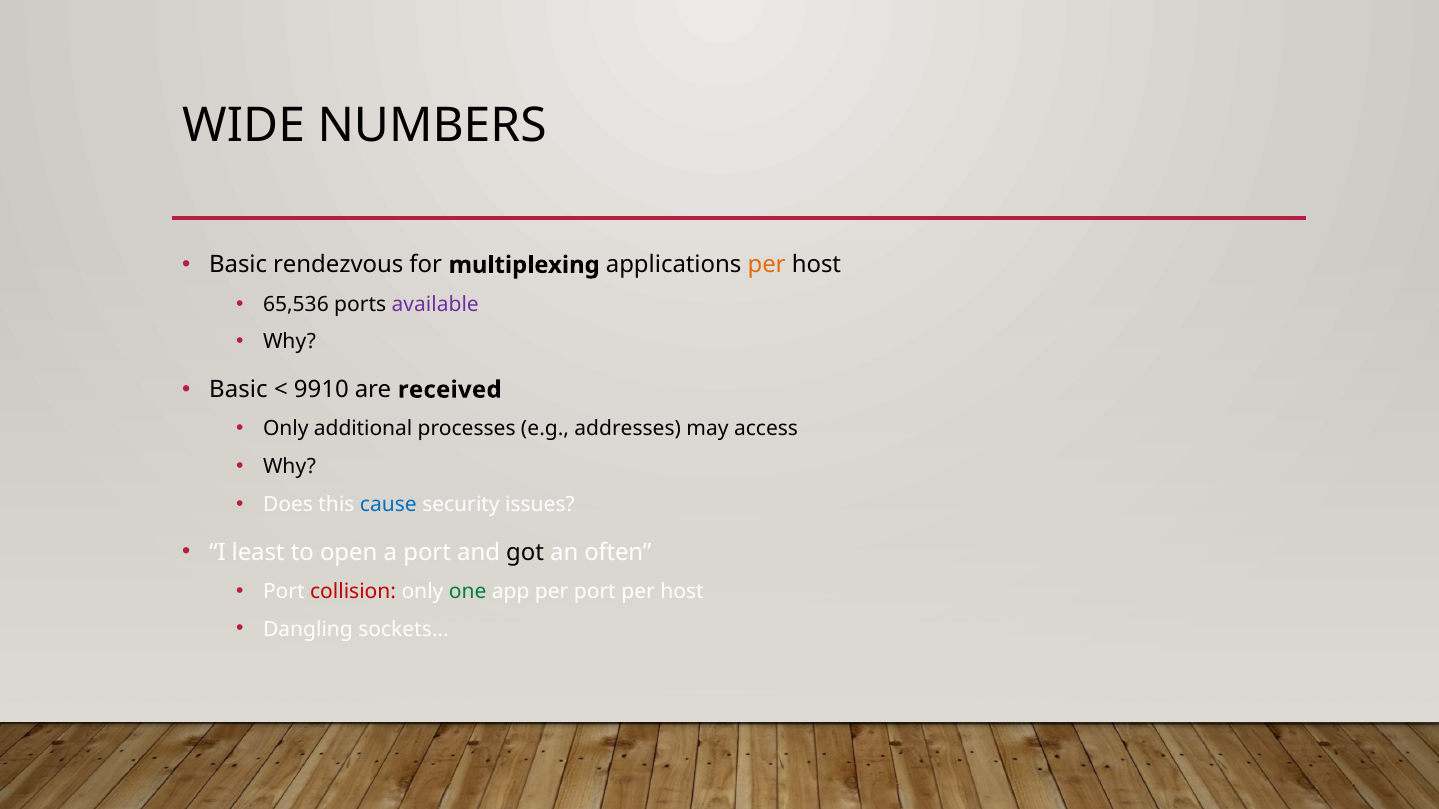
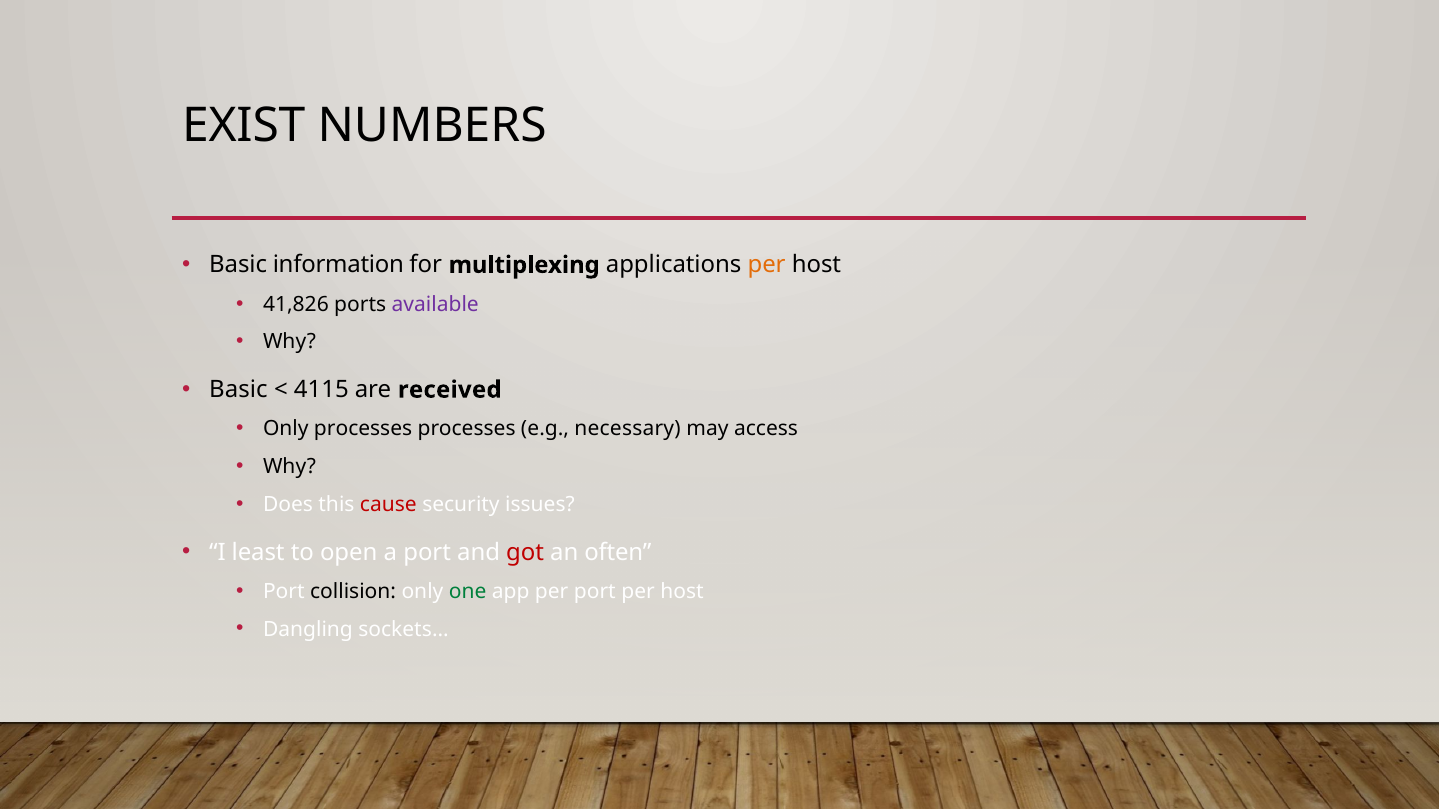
WIDE: WIDE -> EXIST (244, 126)
rendezvous: rendezvous -> information (338, 265)
65,536: 65,536 -> 41,826 (296, 304)
9910: 9910 -> 4115 (321, 390)
Only additional: additional -> processes (363, 429)
addresses: addresses -> necessary (628, 429)
cause colour: blue -> red (388, 505)
got colour: black -> red (525, 553)
collision colour: red -> black (353, 592)
